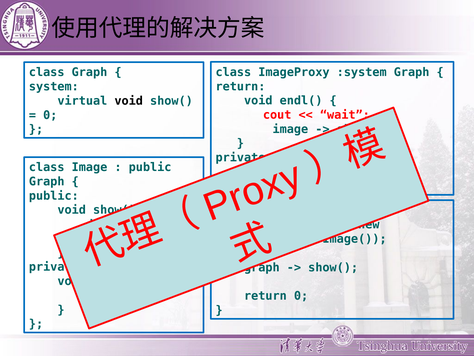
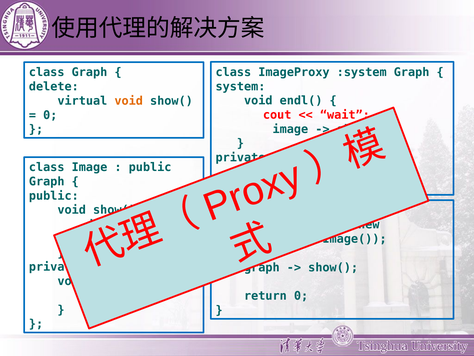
return: return -> system (240, 86)
system: system -> delete (54, 87)
void colour: black -> orange (129, 101)
